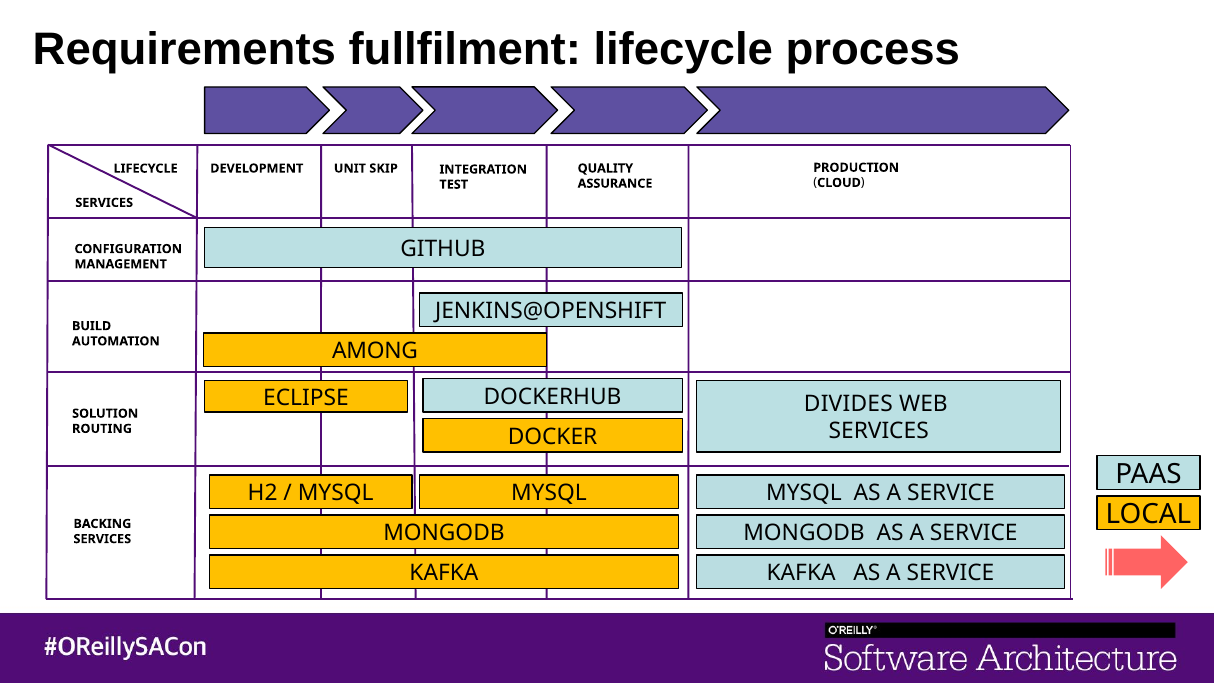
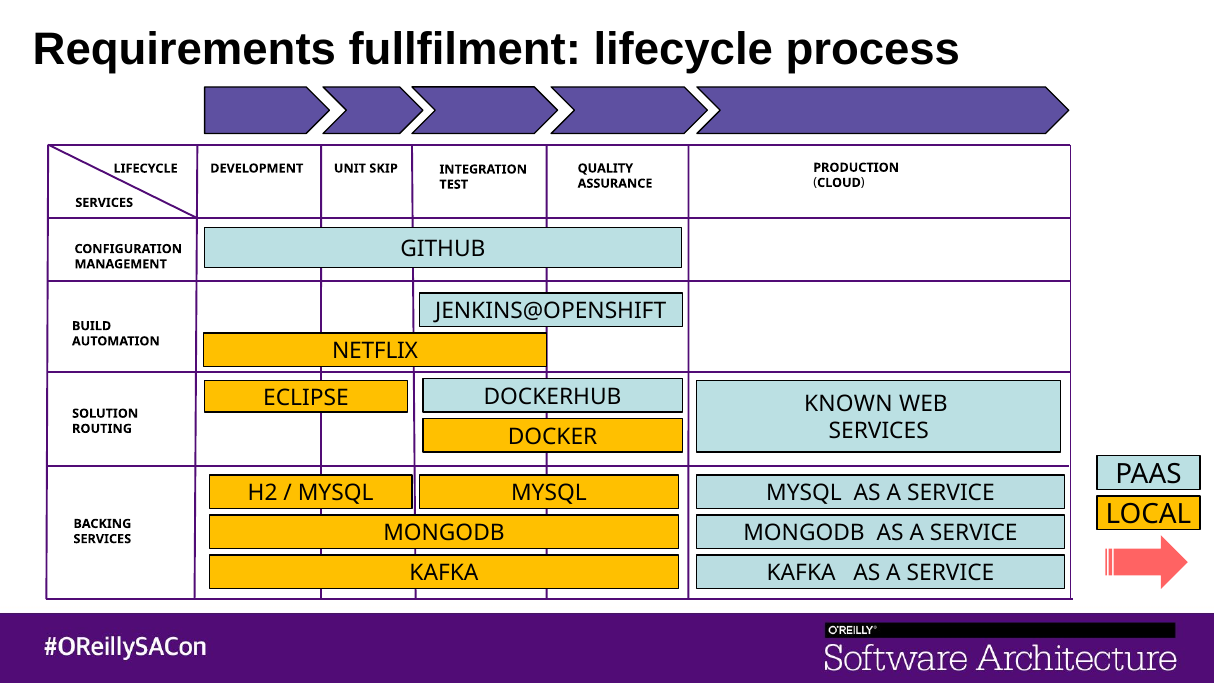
AMONG: AMONG -> NETFLIX (375, 351)
DIVIDES: DIVIDES -> KNOWN (848, 404)
